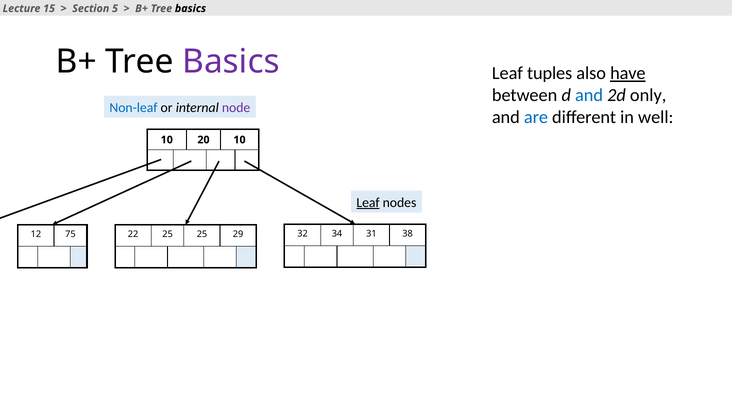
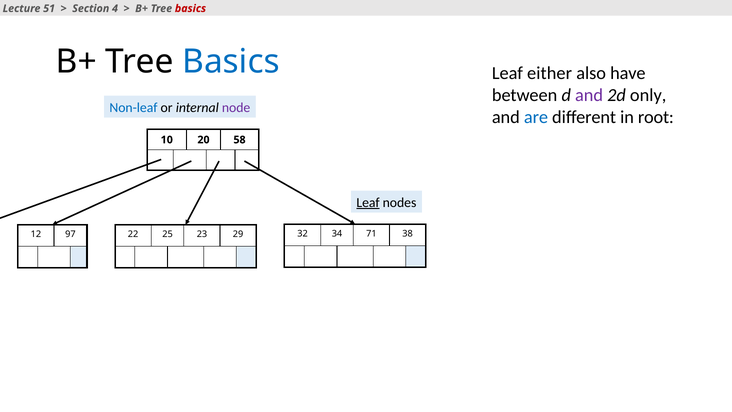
15: 15 -> 51 (49, 8)
5: 5 -> 4 (115, 8)
basics colour: black -> red (190, 8)
Basics colour: purple -> blue (231, 61)
tuples: tuples -> either (550, 73)
have underline: present -> none (628, 73)
and colour: blue -> purple (589, 95)
well: well -> root (656, 117)
20 10: 10 -> 58 (240, 140)
31: 31 -> 71 (371, 233)
75: 75 -> 97 (70, 234)
25 25: 25 -> 23 (202, 234)
